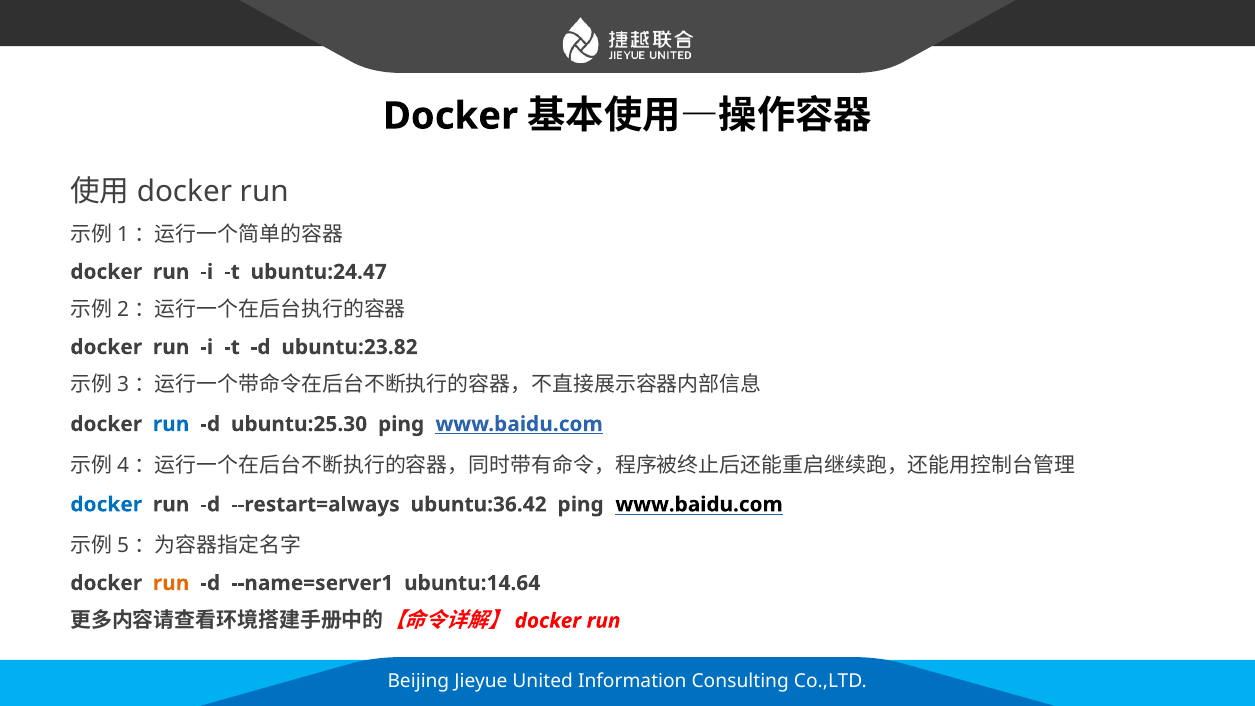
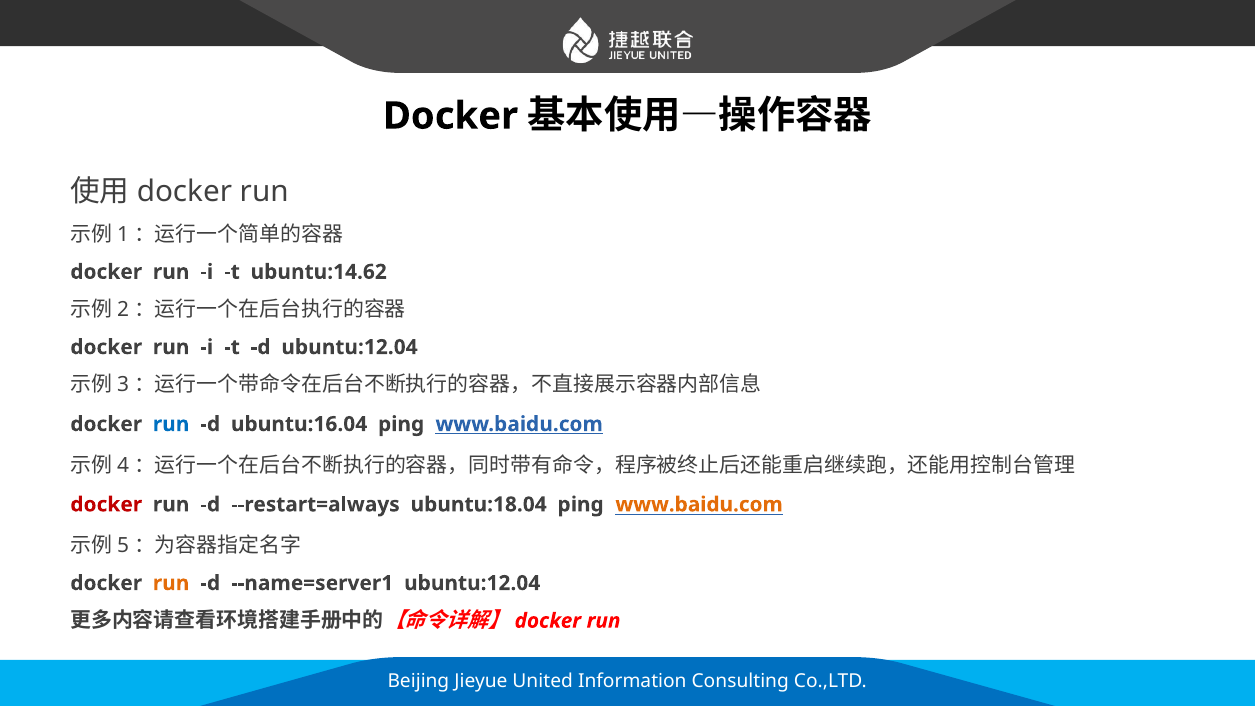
ubuntu:24.47: ubuntu:24.47 -> ubuntu:14.62 (319, 272)
d ubuntu:23.82: ubuntu:23.82 -> ubuntu:12.04 (349, 347)
ubuntu:25.30: ubuntu:25.30 -> ubuntu:16.04 (299, 424)
docker colour: blue -> red (106, 504)
ubuntu:36.42: ubuntu:36.42 -> ubuntu:18.04 (479, 504)
www.baidu.com colour: black -> orange (699, 504)
--name=server1 ubuntu:14.64: ubuntu:14.64 -> ubuntu:12.04 (472, 583)
